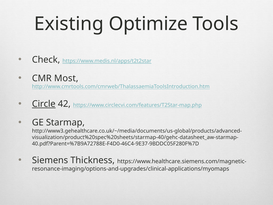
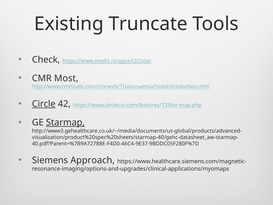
Optimize: Optimize -> Truncate (148, 24)
Starmap underline: none -> present (65, 122)
Thickness: Thickness -> Approach (93, 160)
